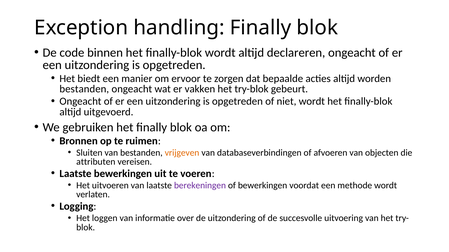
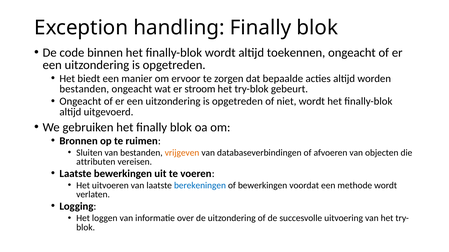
declareren: declareren -> toekennen (296, 53)
vakken: vakken -> stroom (200, 89)
berekeningen colour: purple -> blue (200, 186)
